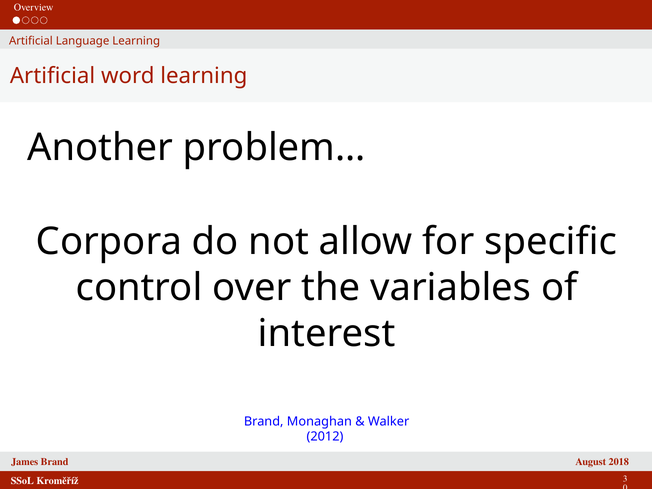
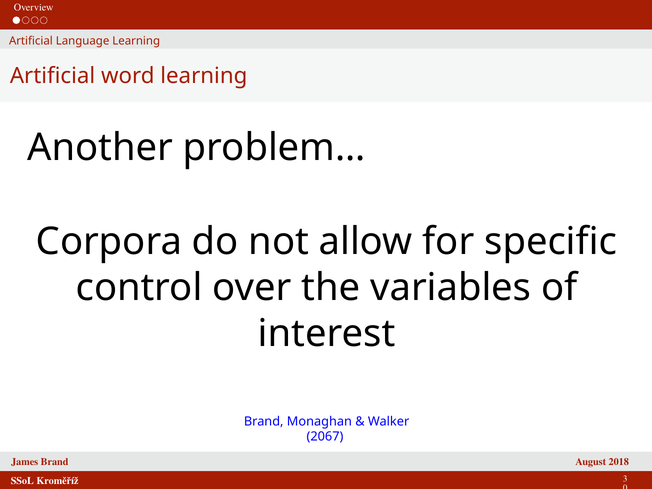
2012: 2012 -> 2067 (325, 437)
